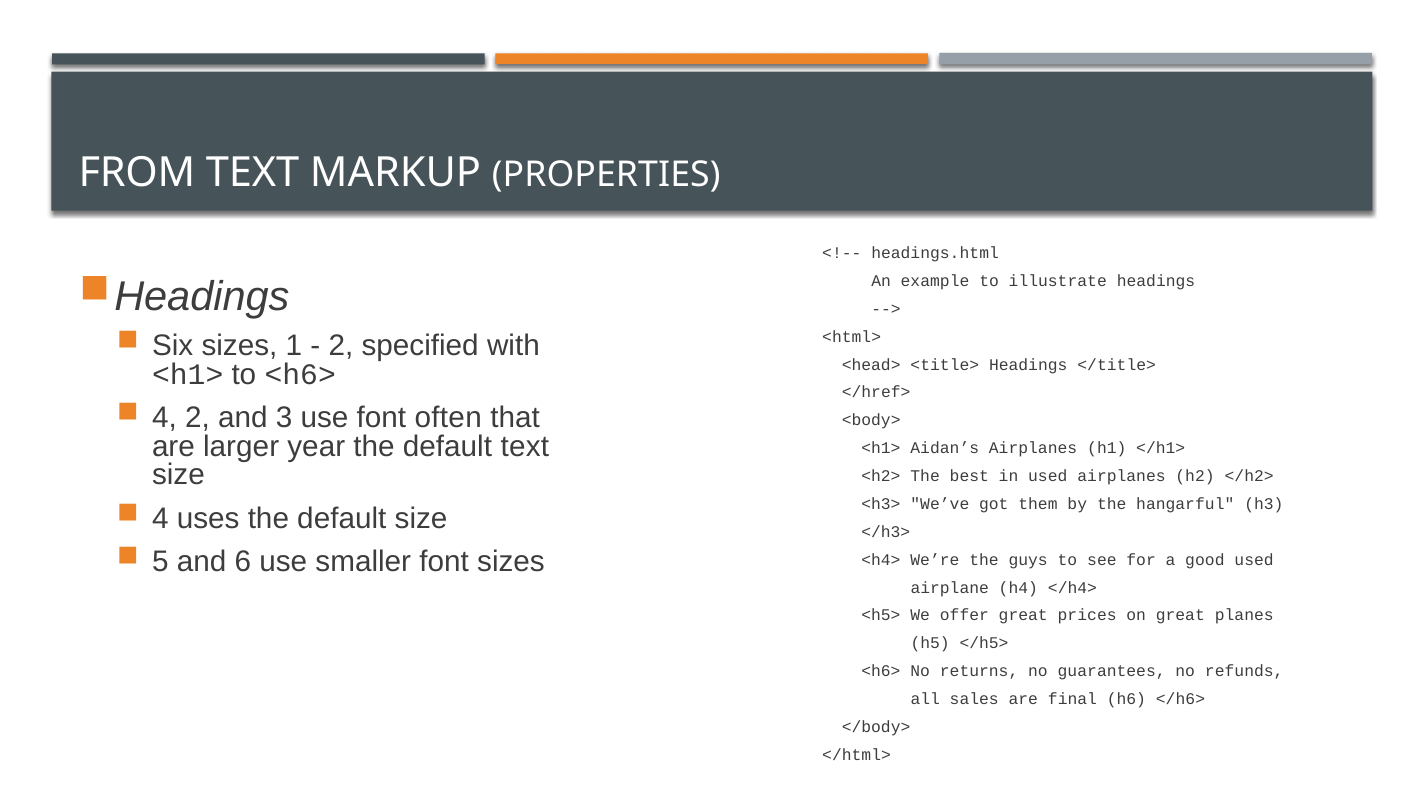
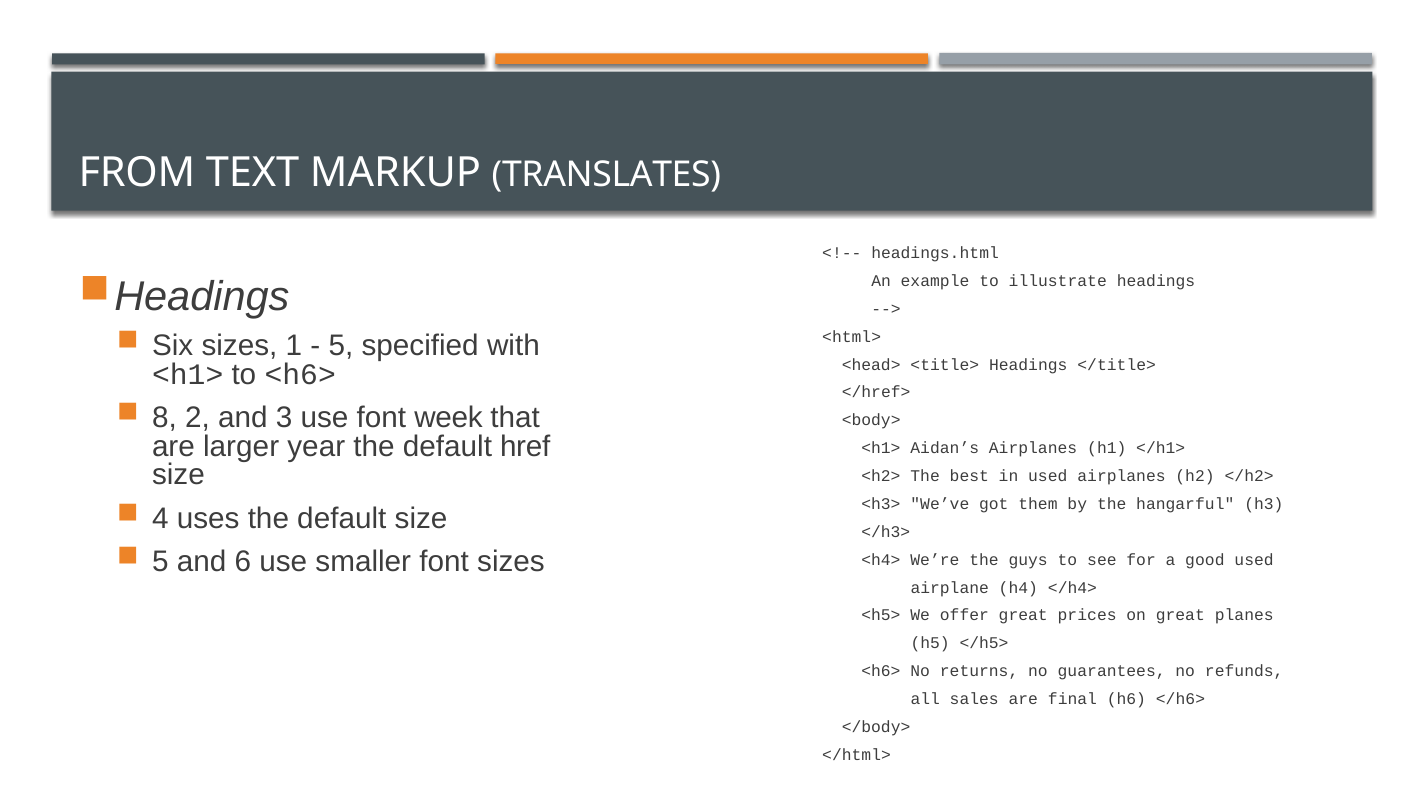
PROPERTIES: PROPERTIES -> TRANSLATES (606, 175)
2: 2 -> 5 (341, 346)
4: 4 -> 8 (164, 418)
often: often -> week (448, 418)
default text: text -> href (525, 447)
